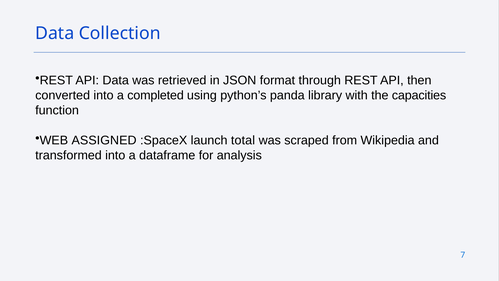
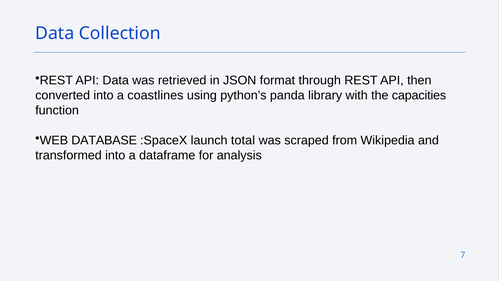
completed: completed -> coastlines (155, 95)
ASSIGNED: ASSIGNED -> DATABASE (104, 140)
